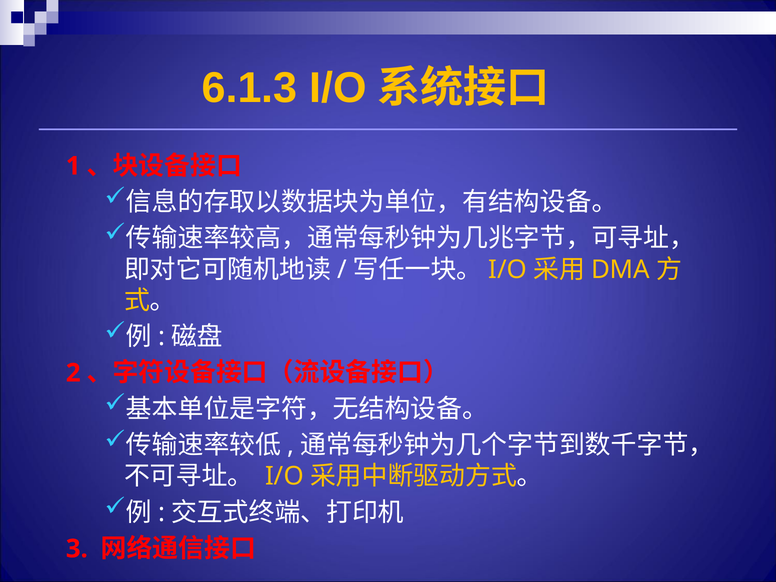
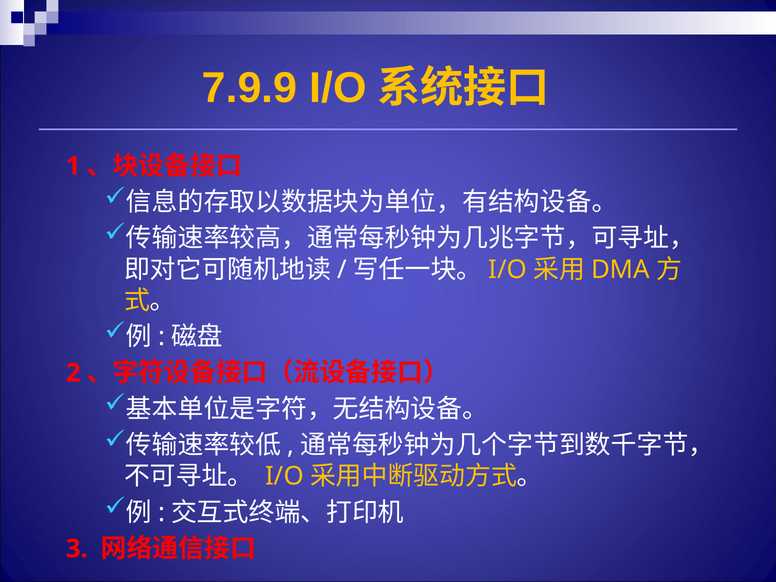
6.1.3: 6.1.3 -> 7.9.9 (250, 88)
